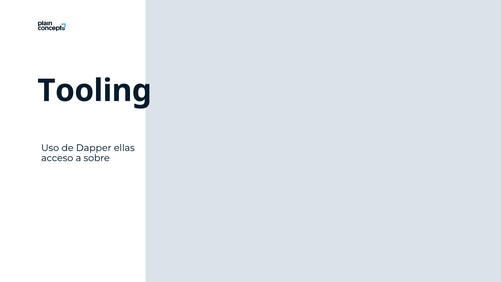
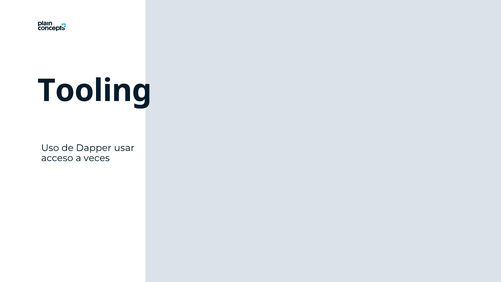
ellas: ellas -> usar (124, 148)
sobre: sobre -> veces (97, 158)
